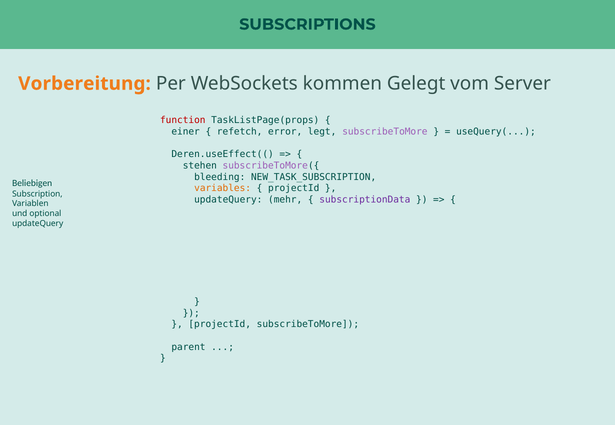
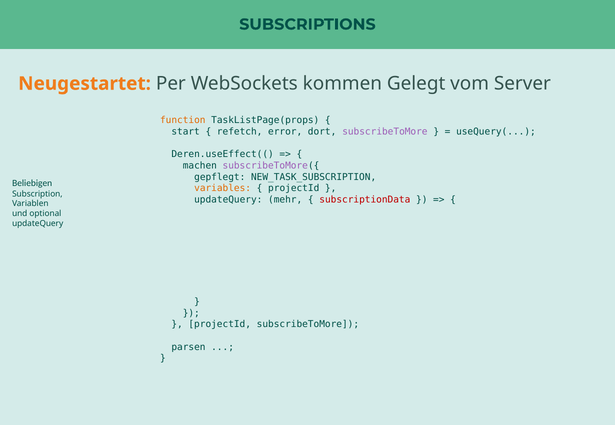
Vorbereitung: Vorbereitung -> Neugestartet (85, 84)
function colour: red -> orange (183, 120)
einer: einer -> start (186, 132)
legt: legt -> dort (322, 132)
stehen: stehen -> machen (200, 166)
bleeding: bleeding -> gepflegt (220, 177)
subscriptionData colour: purple -> red (365, 200)
parent: parent -> parsen (188, 348)
